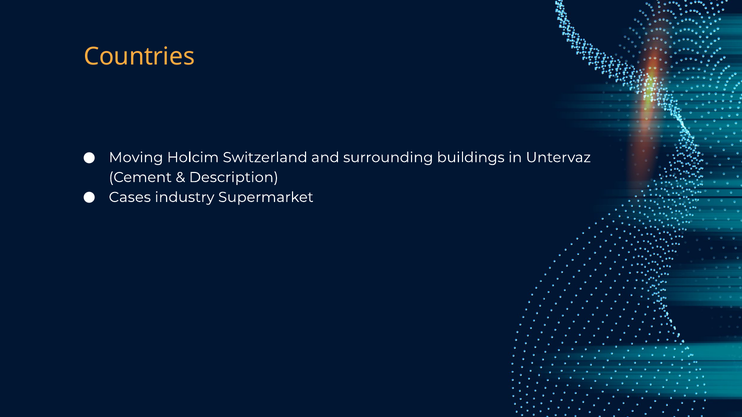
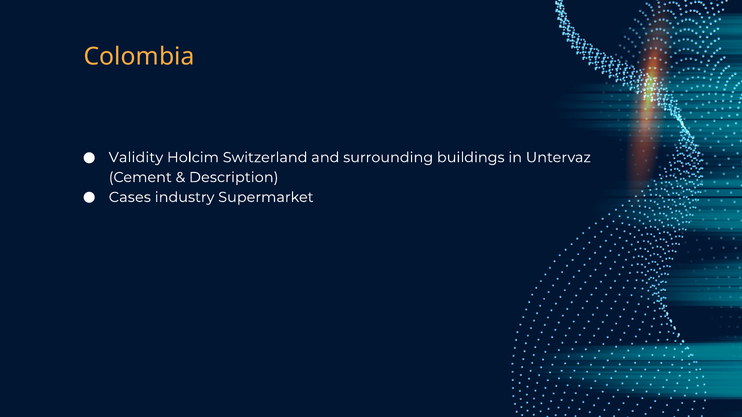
Countries: Countries -> Colombia (139, 57)
Moving: Moving -> Validity (136, 158)
